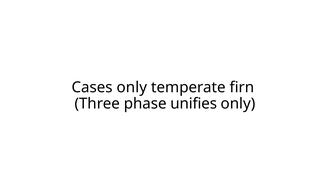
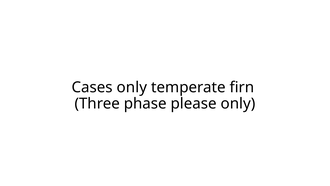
unifies: unifies -> please (194, 103)
